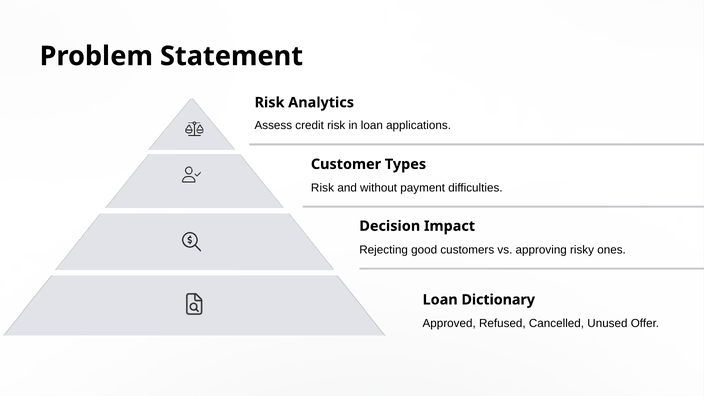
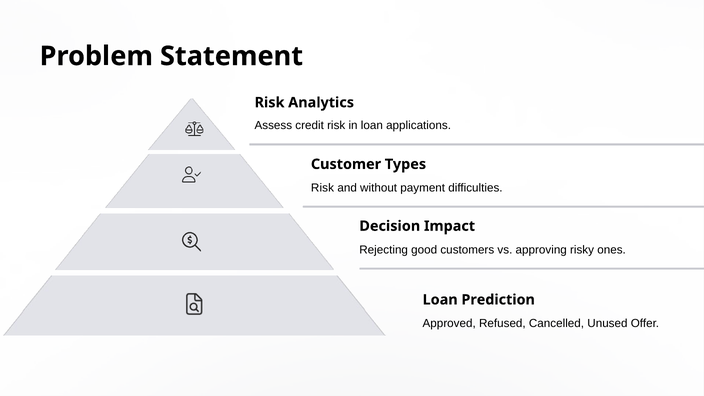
Dictionary: Dictionary -> Prediction (498, 300)
